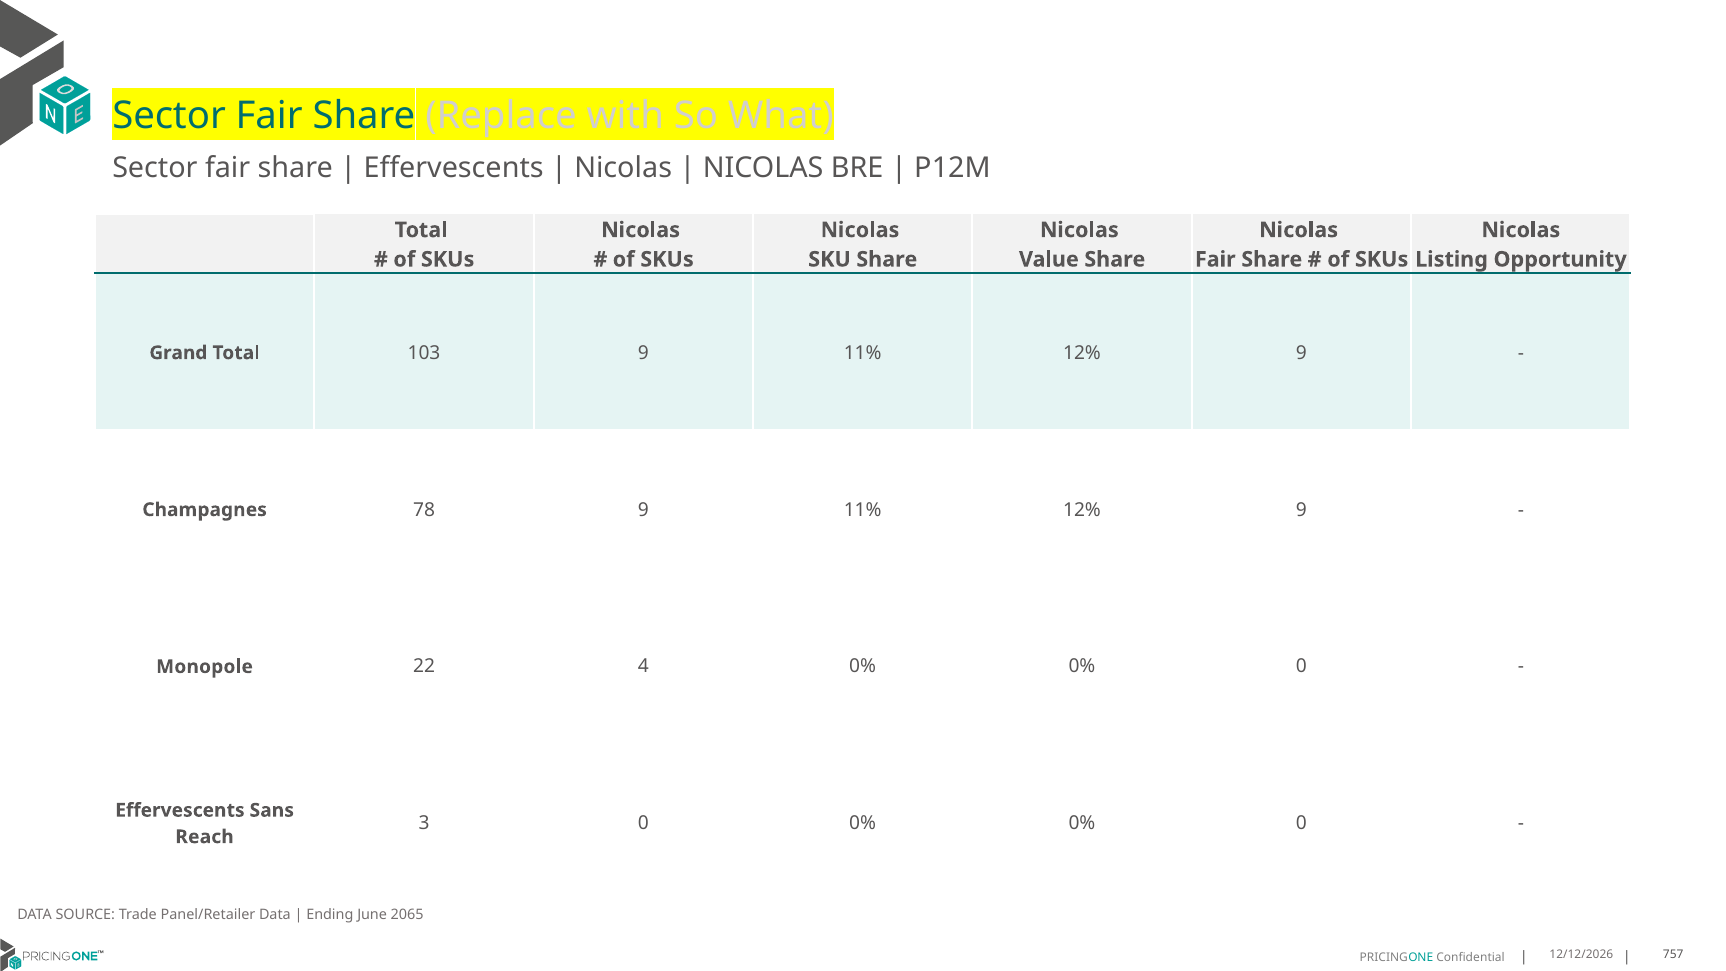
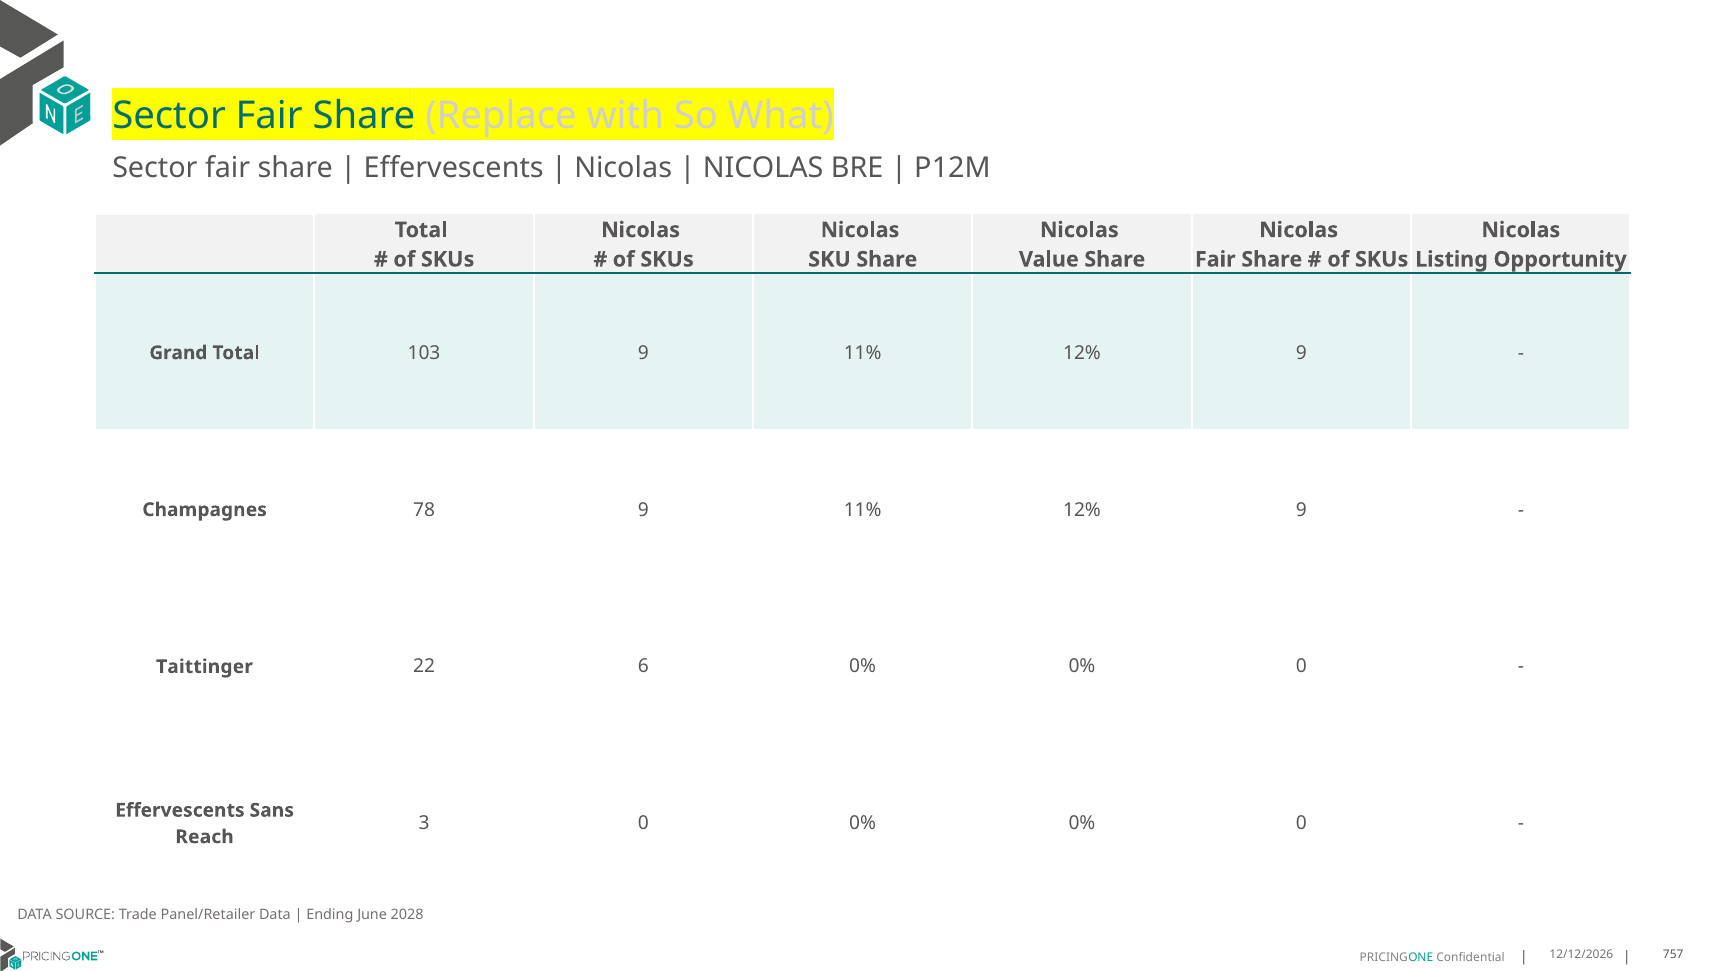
Monopole: Monopole -> Taittinger (204, 667)
4: 4 -> 6 (643, 667)
2065: 2065 -> 2028 (407, 914)
